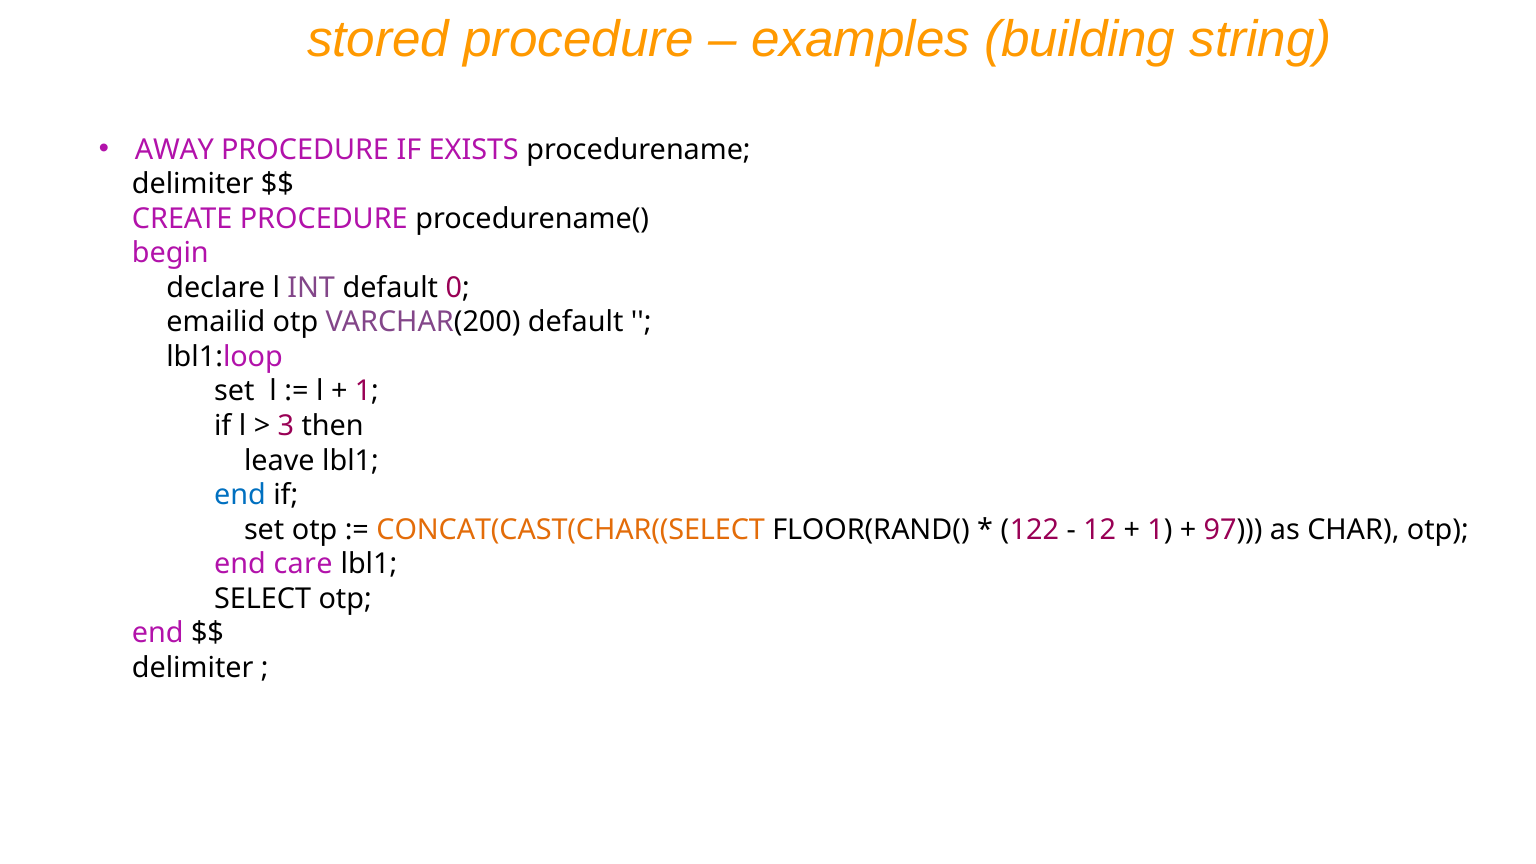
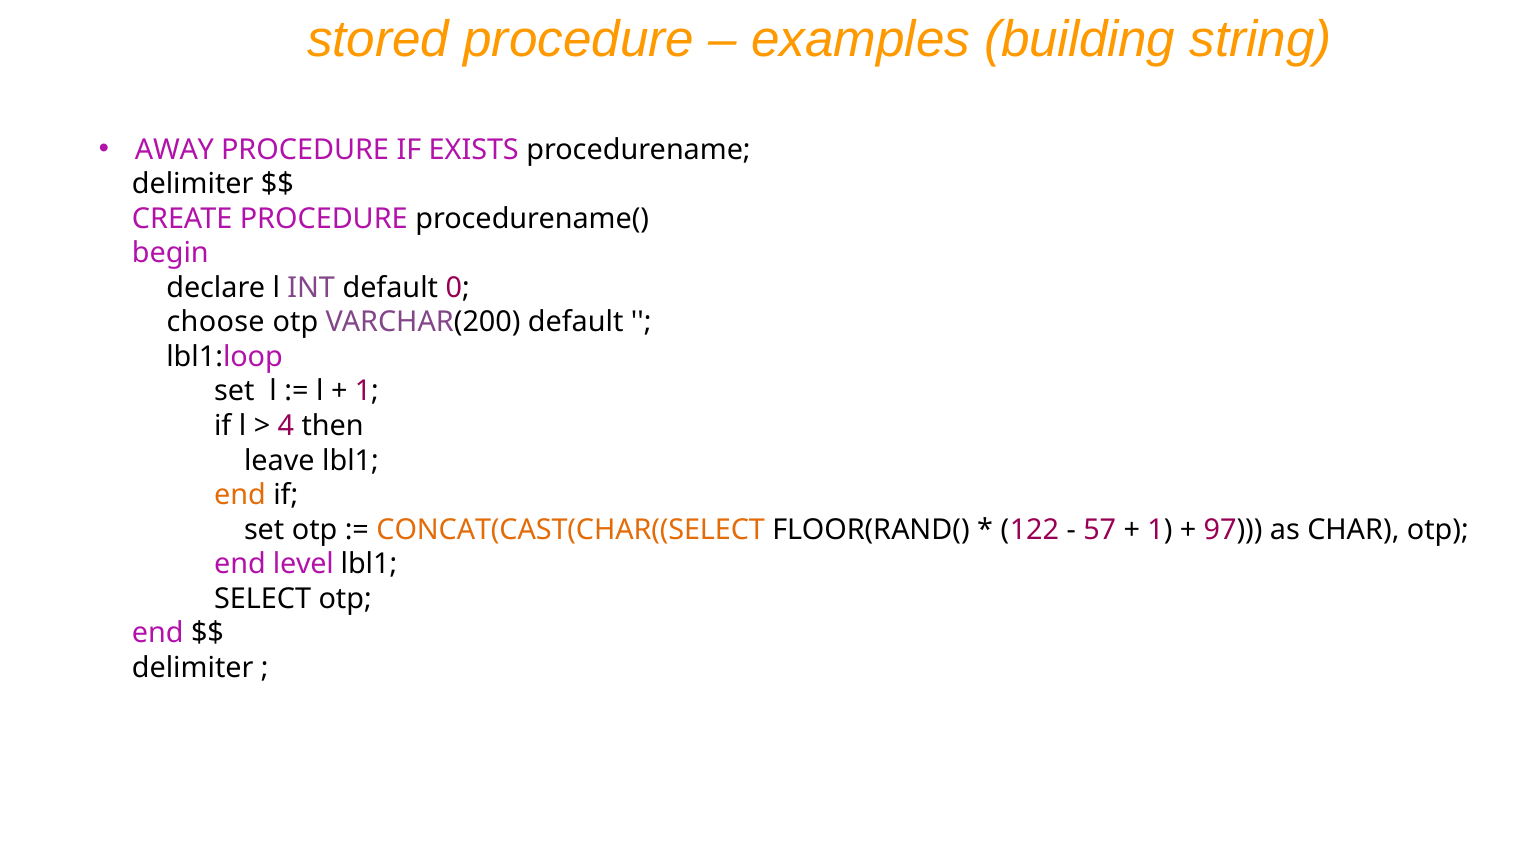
emailid: emailid -> choose (216, 322)
3: 3 -> 4 (286, 426)
end colour: blue -> orange (240, 495)
12: 12 -> 57 (1100, 530)
care: care -> level (303, 564)
